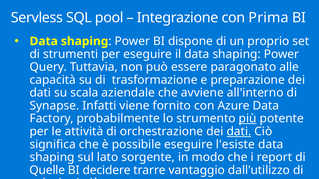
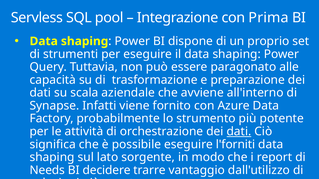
più underline: present -> none (248, 119)
l'esiste: l'esiste -> l'forniti (236, 145)
Quelle: Quelle -> Needs (47, 171)
